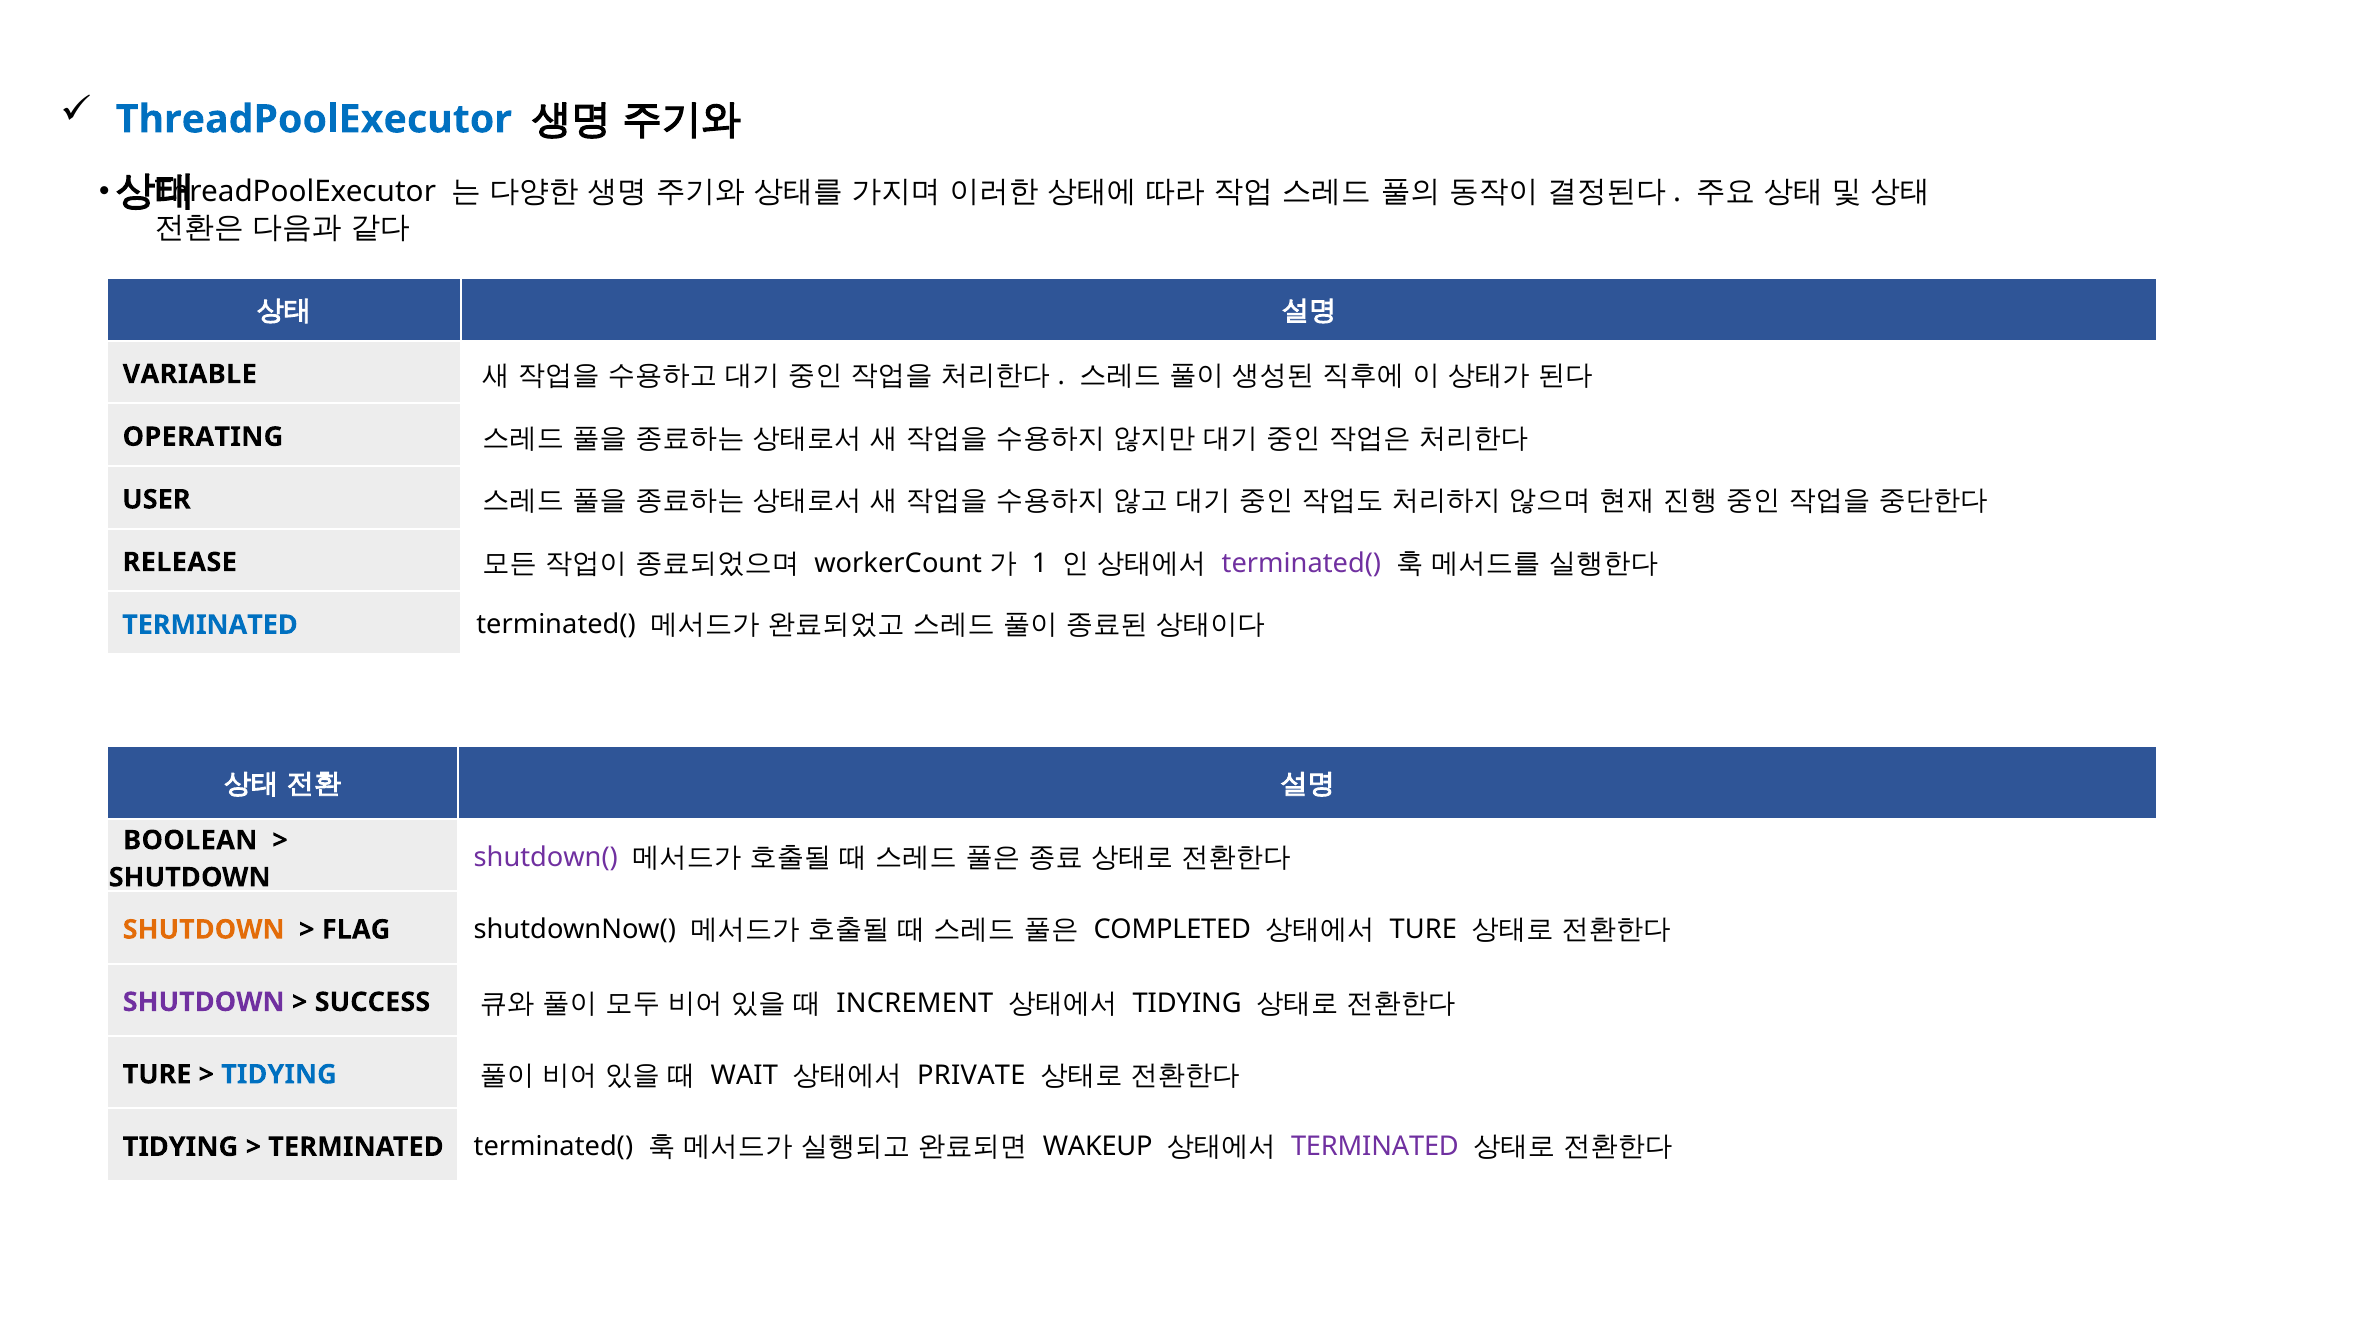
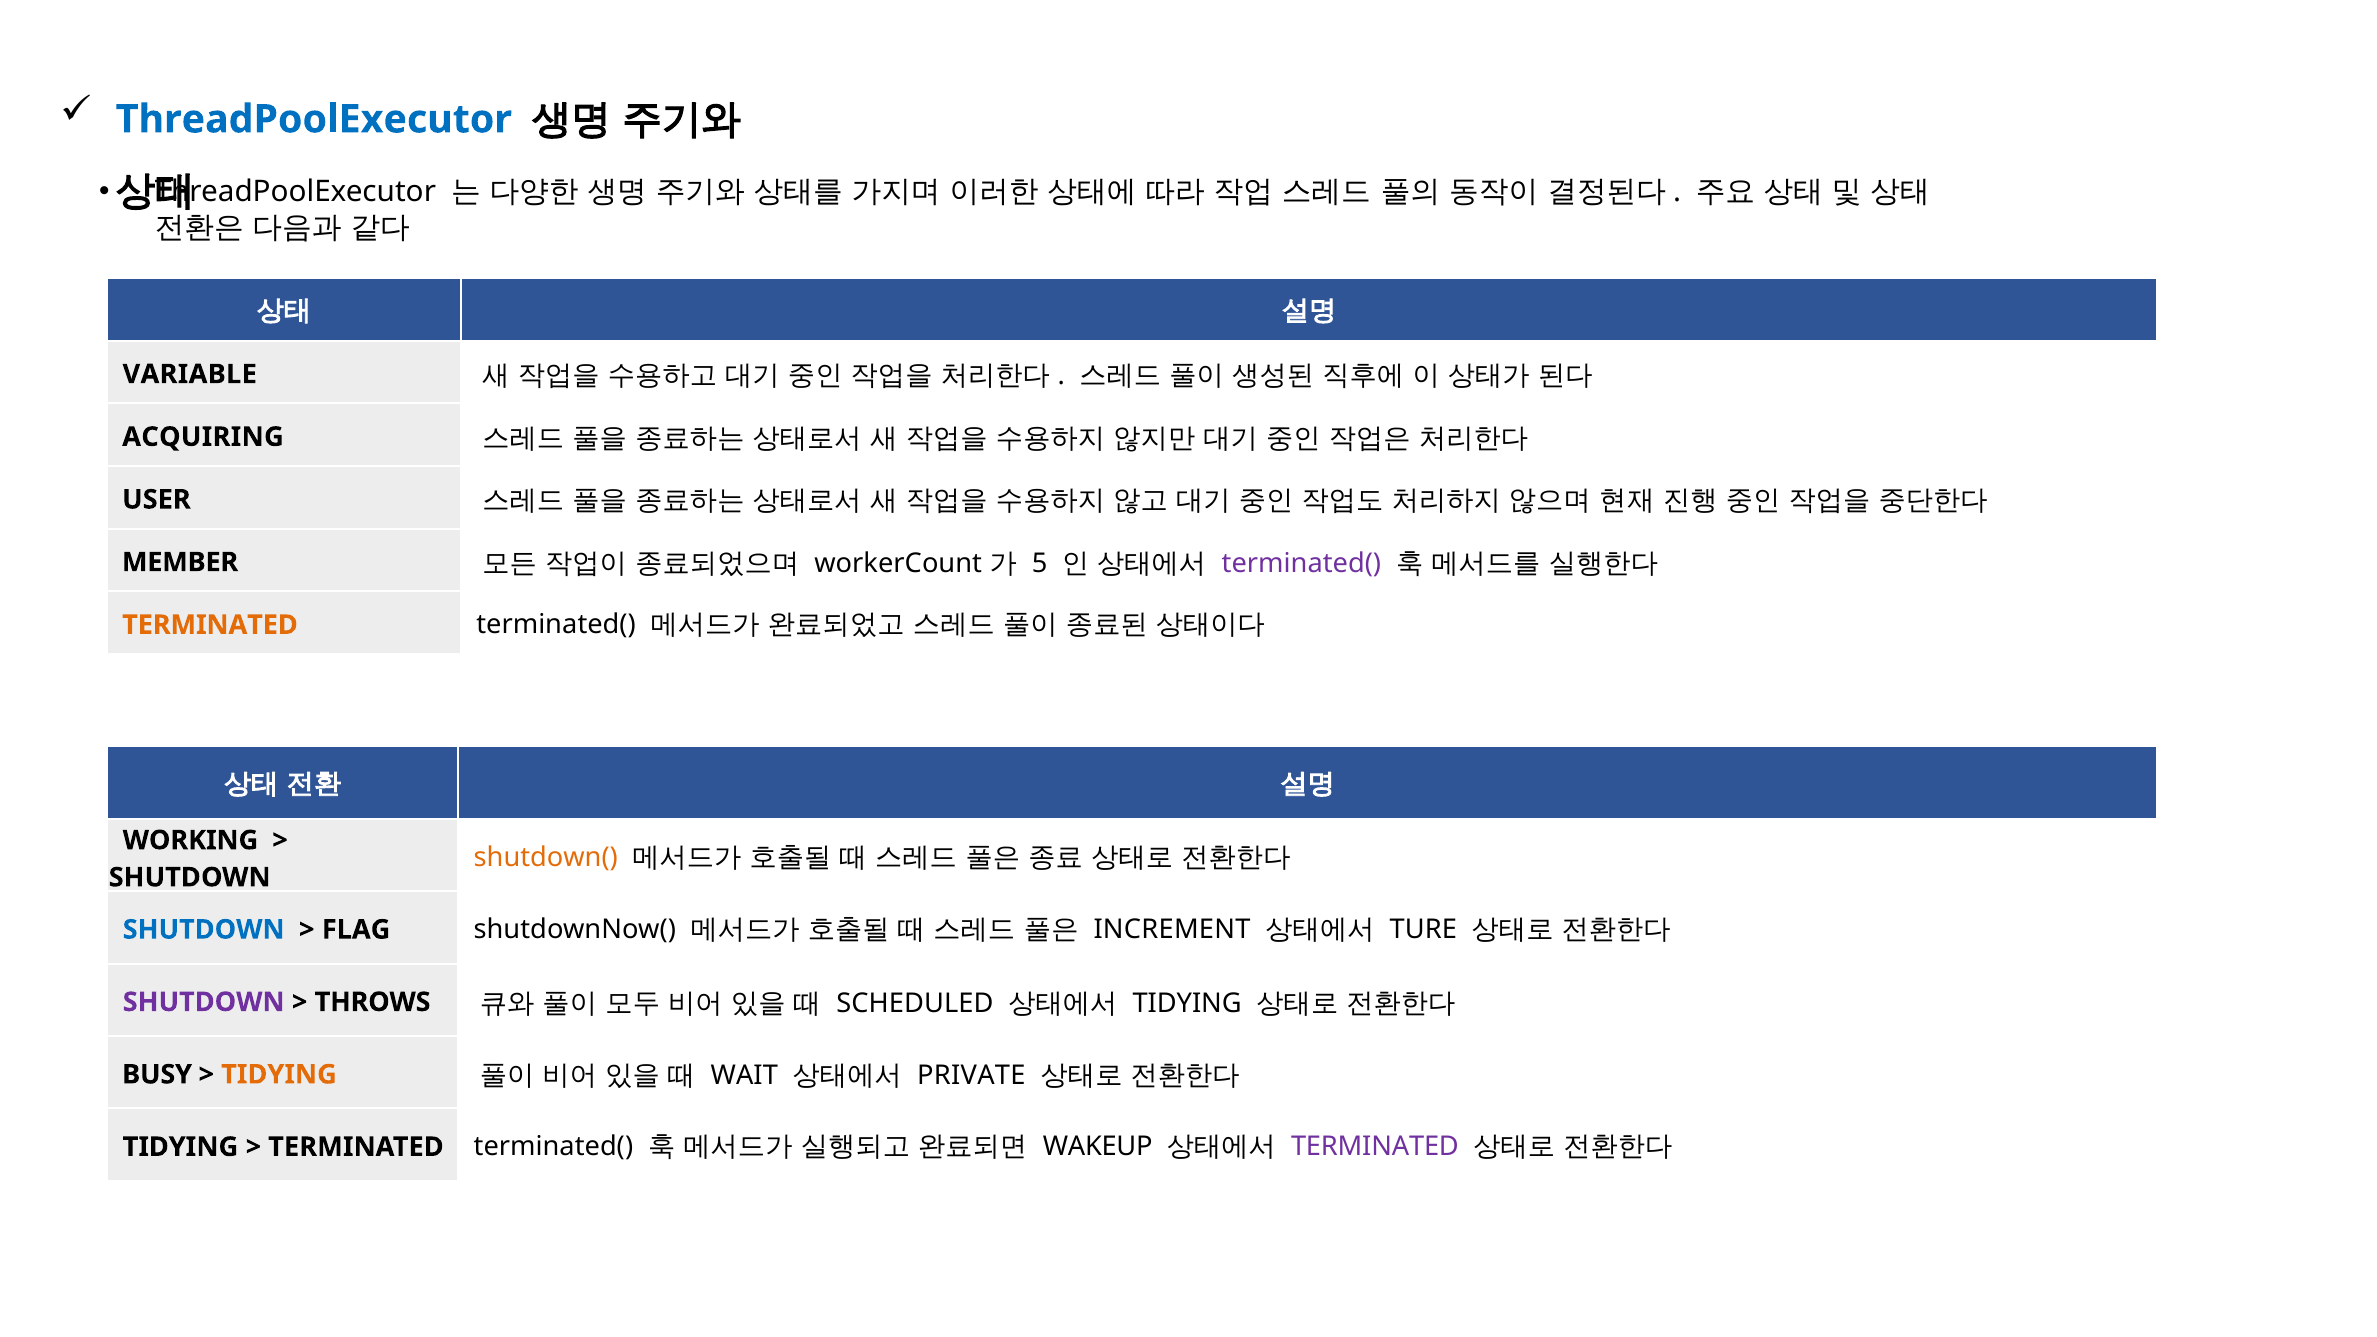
OPERATING: OPERATING -> ACQUIRING (203, 437)
RELEASE: RELEASE -> MEMBER (180, 562)
1: 1 -> 5 (1040, 564)
TERMINATED colour: blue -> orange (210, 625)
BOOLEAN: BOOLEAN -> WORKING (190, 840)
shutdown( colour: purple -> orange (546, 857)
SHUTDOWN colour: orange -> blue (204, 930)
COMPLETED: COMPLETED -> INCREMENT (1172, 930)
SUCCESS: SUCCESS -> THROWS (373, 1002)
INCREMENT: INCREMENT -> SCHEDULED (915, 1003)
TURE: TURE -> BUSY (157, 1075)
TIDYING colour: blue -> orange (279, 1075)
